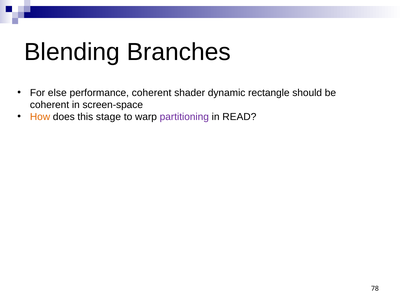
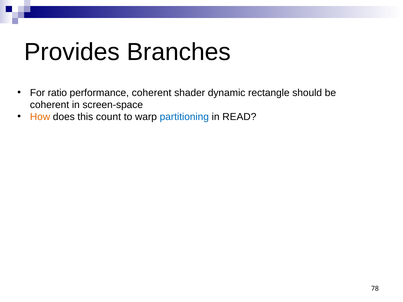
Blending: Blending -> Provides (72, 52)
else: else -> ratio (57, 93)
stage: stage -> count (108, 117)
partitioning colour: purple -> blue (184, 117)
